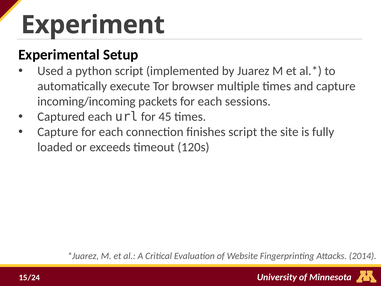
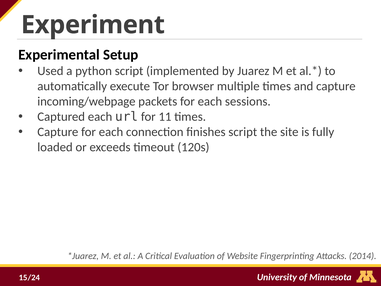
incoming/incoming: incoming/incoming -> incoming/webpage (86, 101)
45: 45 -> 11 (165, 117)
